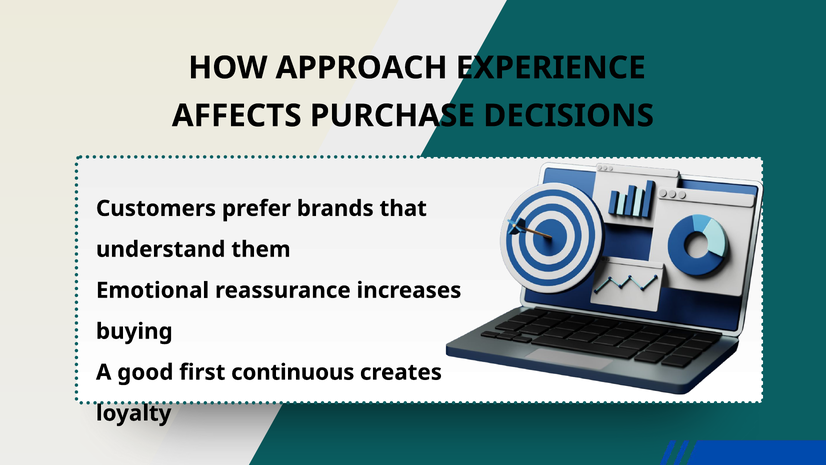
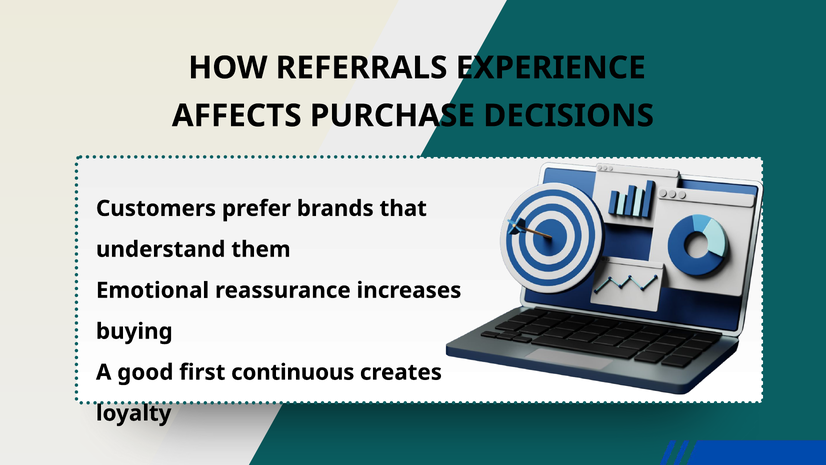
APPROACH: APPROACH -> REFERRALS (362, 68)
